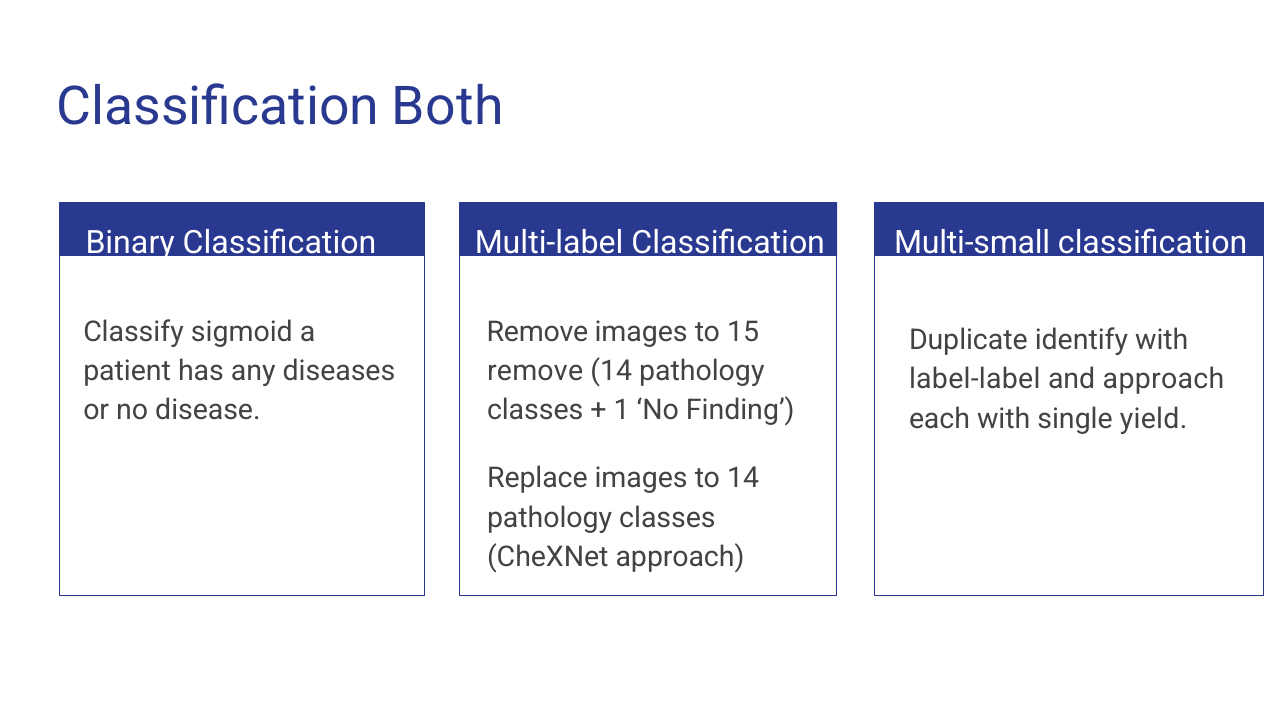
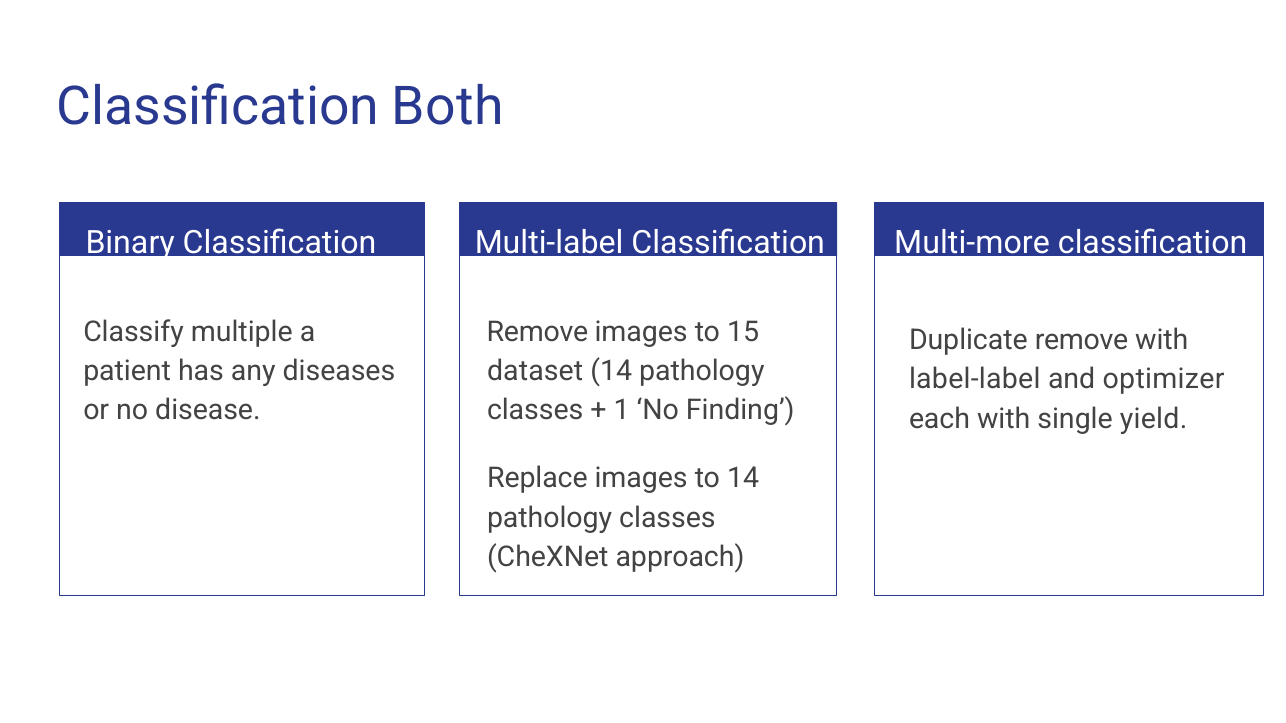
Multi-small: Multi-small -> Multi-more (972, 243)
sigmoid: sigmoid -> multiple (242, 332)
Duplicate identify: identify -> remove (1082, 340)
remove: remove -> dataset (535, 371)
and approach: approach -> optimizer (1164, 380)
